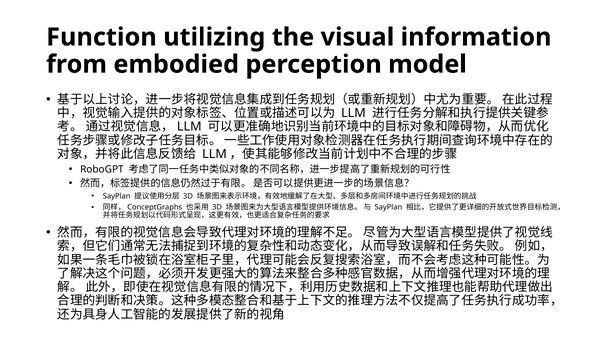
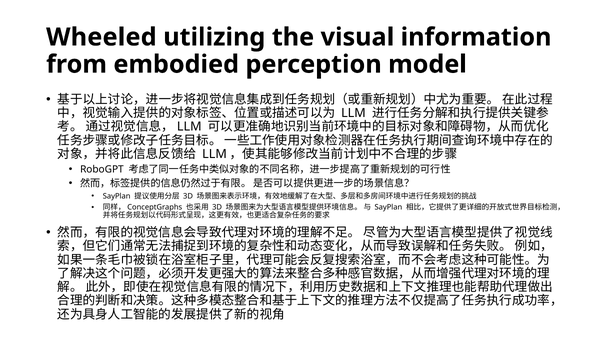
Function: Function -> Wheeled (101, 37)
